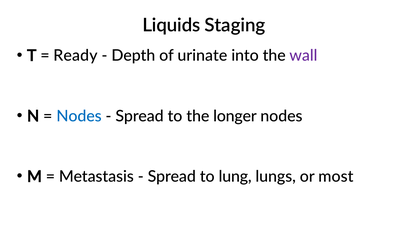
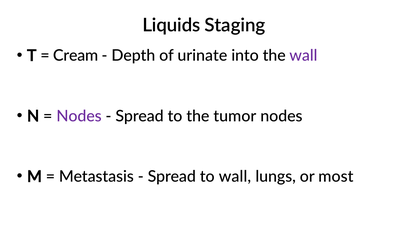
Ready: Ready -> Cream (76, 56)
Nodes colour: blue -> purple (79, 116)
longer: longer -> tumor (235, 116)
to lung: lung -> wall (235, 177)
